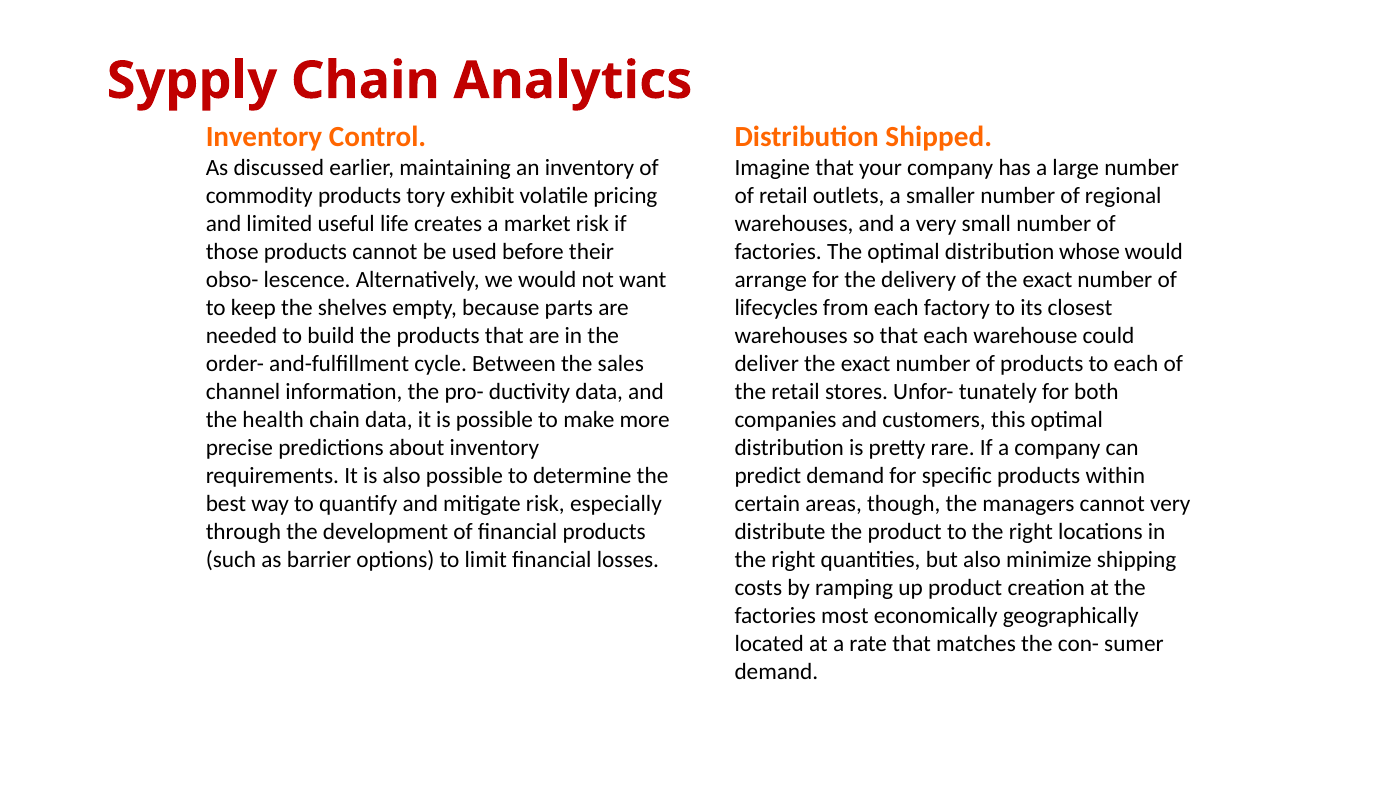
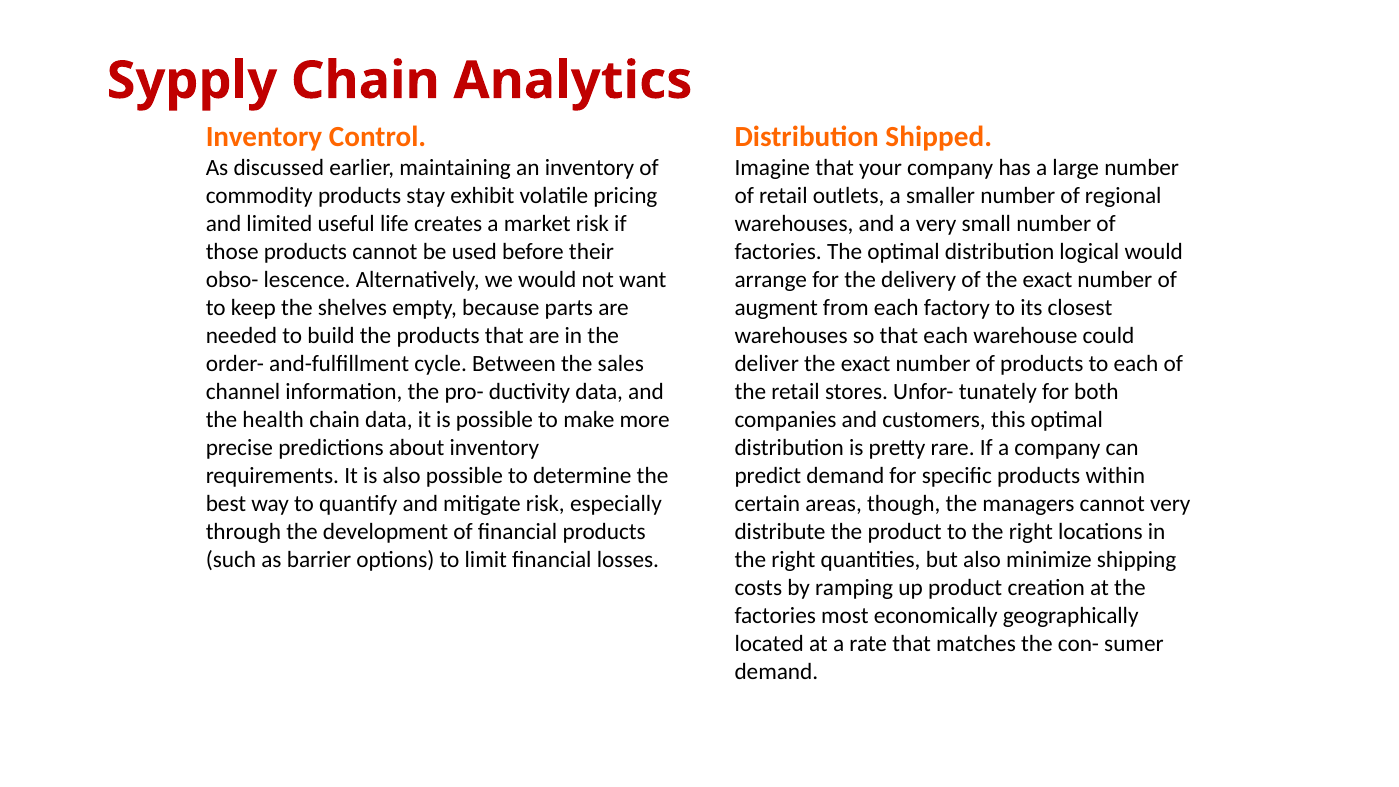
tory: tory -> stay (426, 196)
whose: whose -> logical (1089, 252)
lifecycles: lifecycles -> augment (776, 308)
